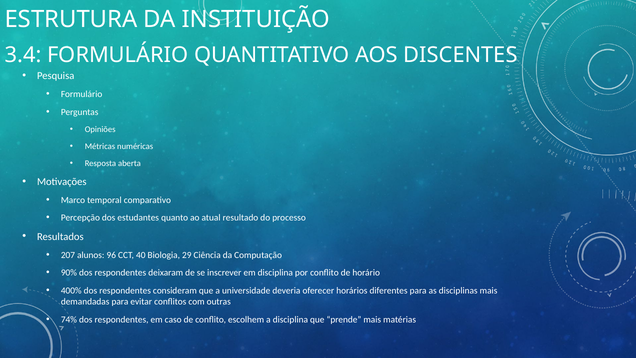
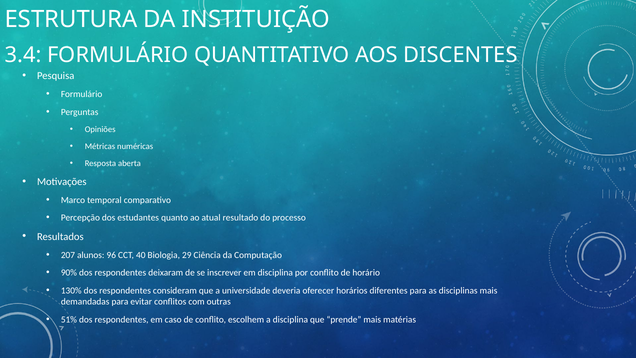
400%: 400% -> 130% (71, 290)
74%: 74% -> 51% (69, 319)
